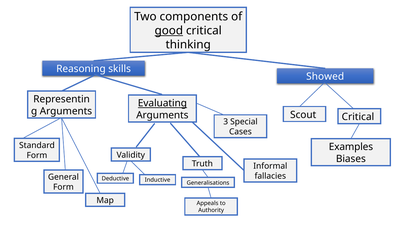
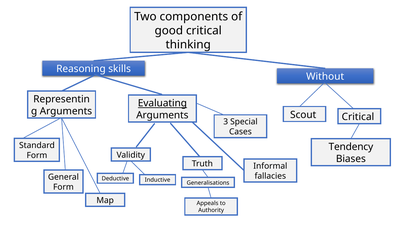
good underline: present -> none (169, 31)
Showed: Showed -> Without (325, 77)
Examples: Examples -> Tendency (351, 147)
